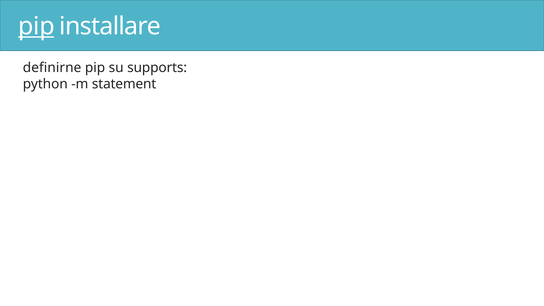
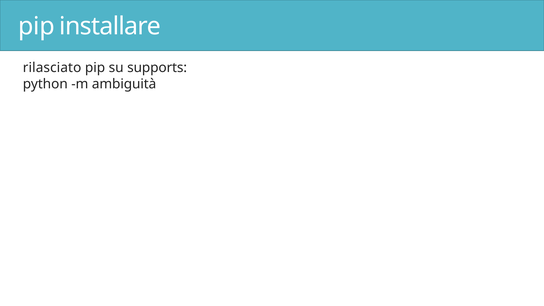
pip underline: present -> none (36, 26)
definirne: definirne -> rilasciato (52, 68)
statement: statement -> ambiguità (124, 84)
